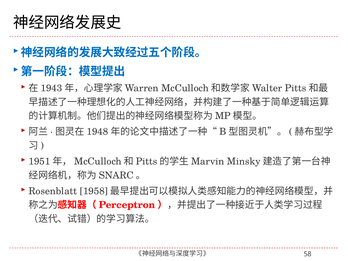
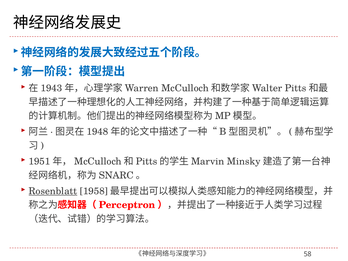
Rosenblatt underline: none -> present (53, 191)
